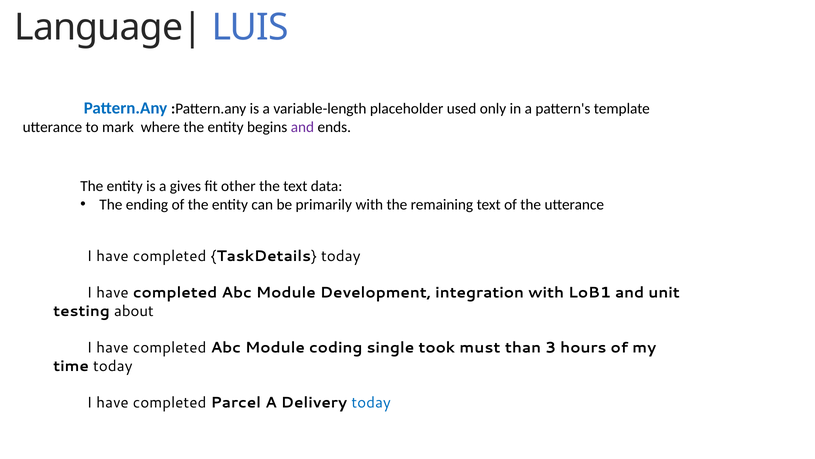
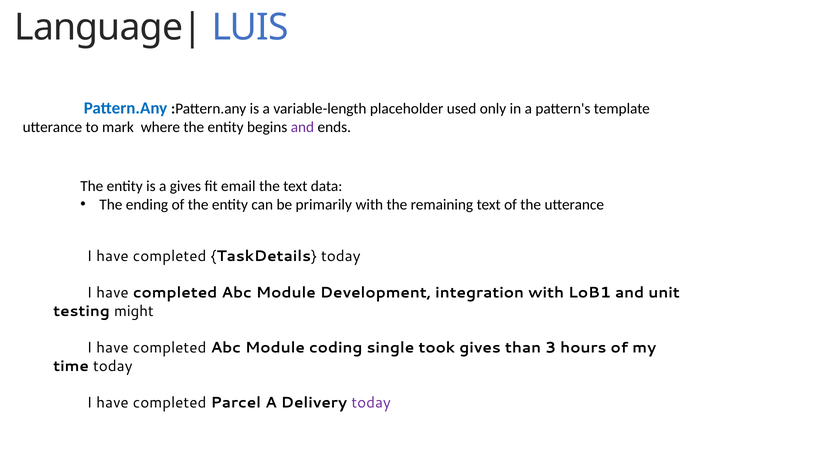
other: other -> email (238, 186)
about: about -> might (134, 311)
took must: must -> gives (480, 347)
today colour: blue -> purple (371, 402)
